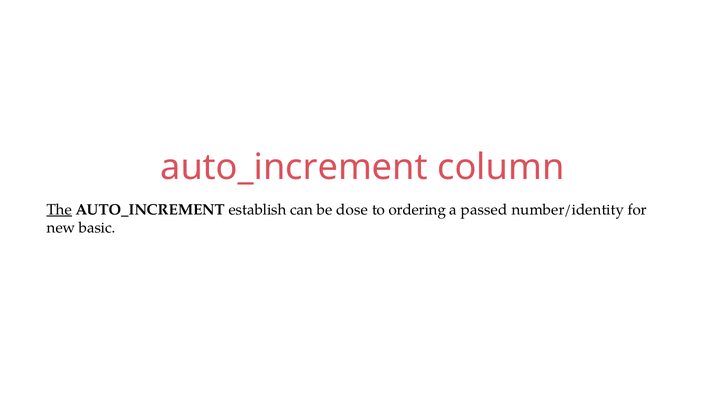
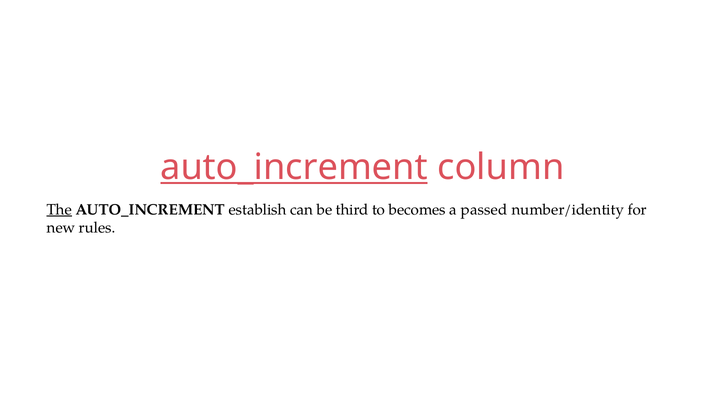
auto_increment underline: none -> present (294, 167)
dose: dose -> third (352, 209)
ordering: ordering -> becomes (417, 209)
basic: basic -> rules (97, 228)
